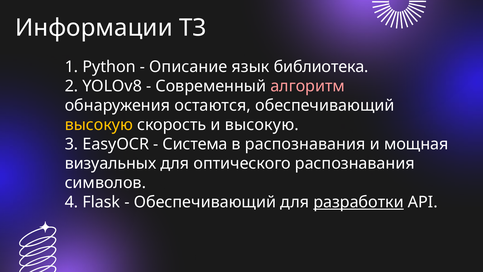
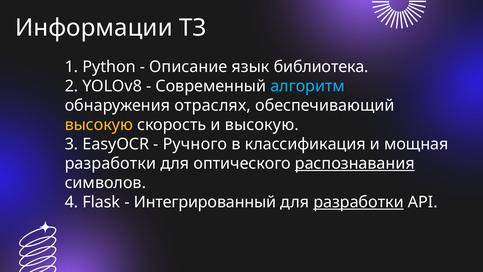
алгоритм colour: pink -> light blue (308, 86)
остаются: остаются -> отраслях (213, 105)
Система: Система -> Ручного (195, 144)
в распознавания: распознавания -> классификация (305, 144)
визуальных: визуальных -> разработки (110, 163)
распознавания underline: none -> present (355, 163)
Обеспечивающий: Обеспечивающий -> Интегрированный (205, 202)
